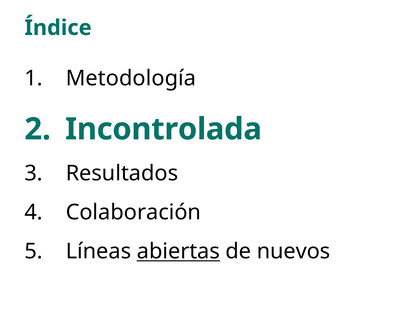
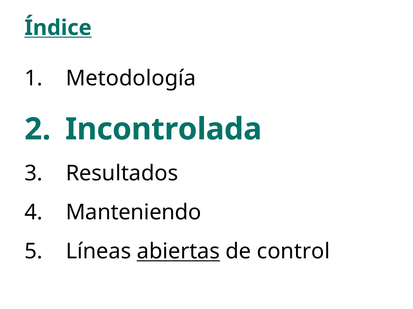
Índice underline: none -> present (58, 28)
Colaboración: Colaboración -> Manteniendo (133, 213)
nuevos: nuevos -> control (293, 252)
